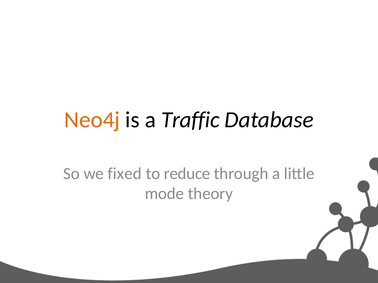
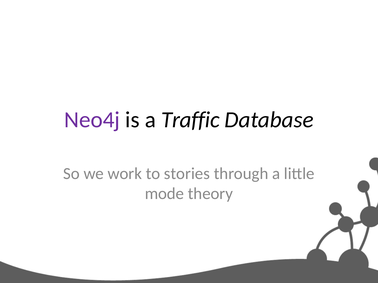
Neo4j colour: orange -> purple (92, 120)
fixed: fixed -> work (125, 174)
reduce: reduce -> stories (187, 174)
